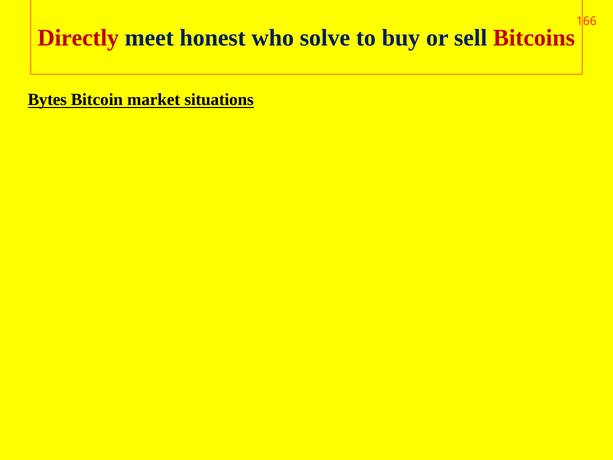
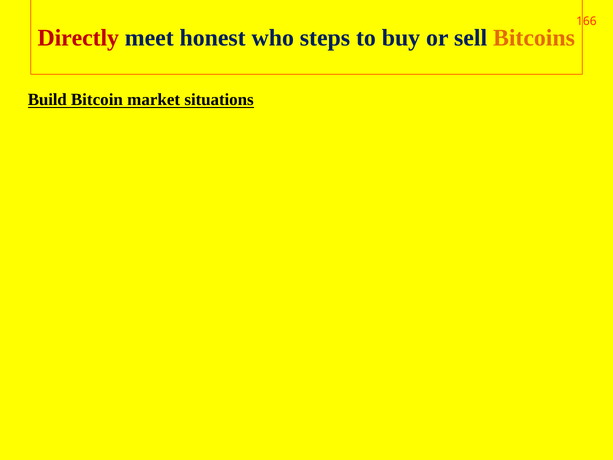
solve: solve -> steps (325, 38)
Bitcoins colour: red -> orange (534, 38)
Bytes: Bytes -> Build (47, 100)
